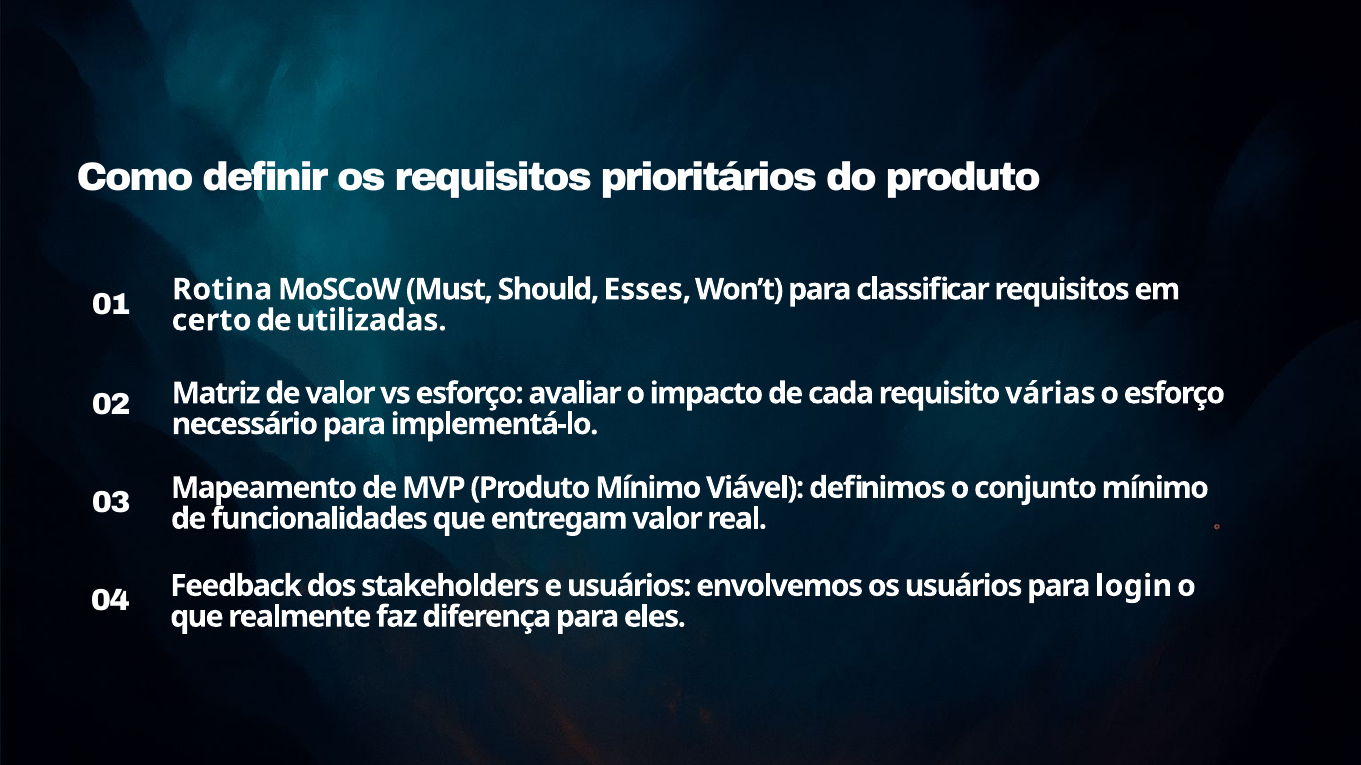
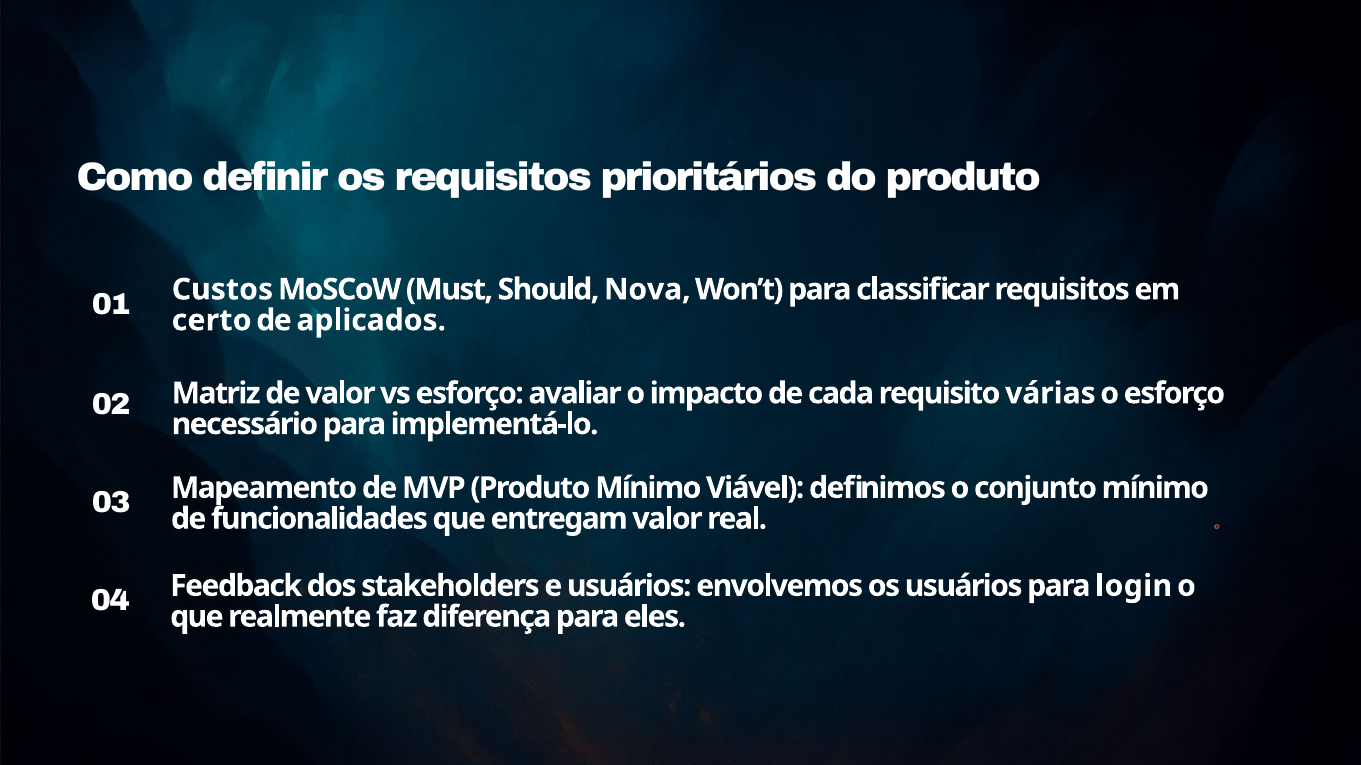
Rotina: Rotina -> Custos (222, 290)
Esses: Esses -> Nova (647, 290)
utilizadas: utilizadas -> aplicados (371, 321)
